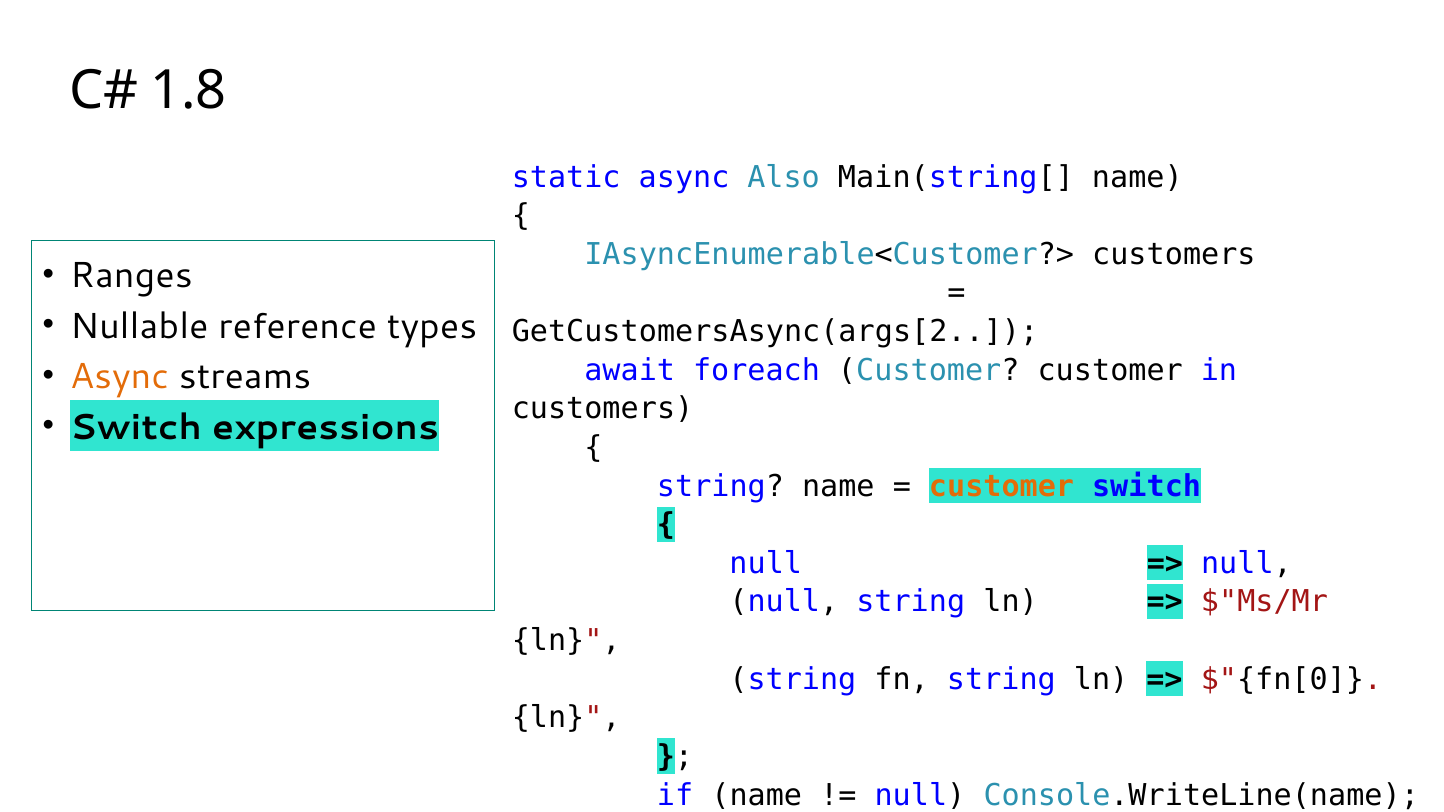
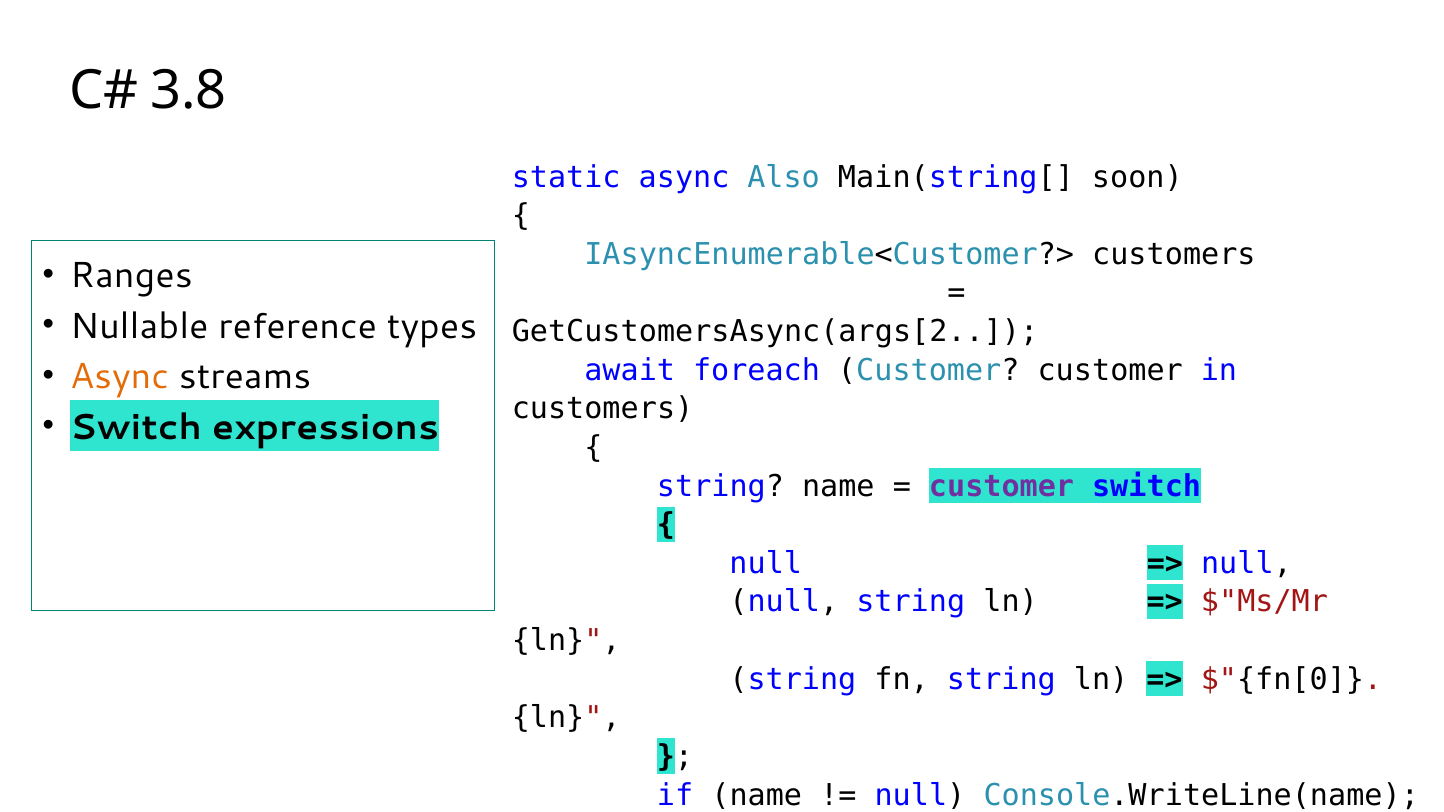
1.8: 1.8 -> 3.8 (188, 90)
Main(string[ name: name -> soon (1137, 177)
customer colour: orange -> purple (1002, 486)
